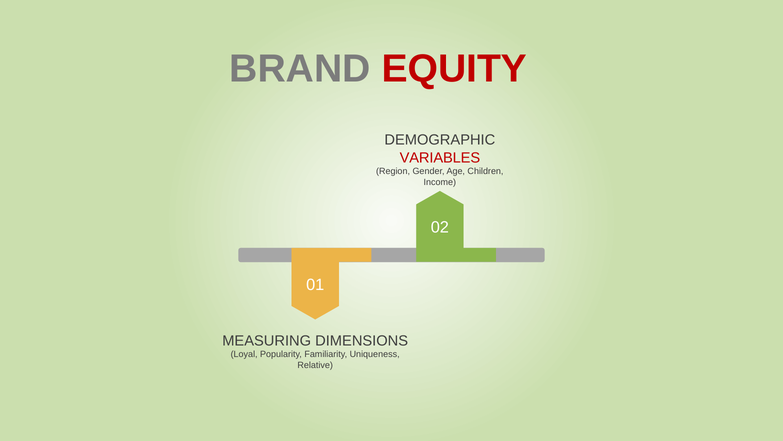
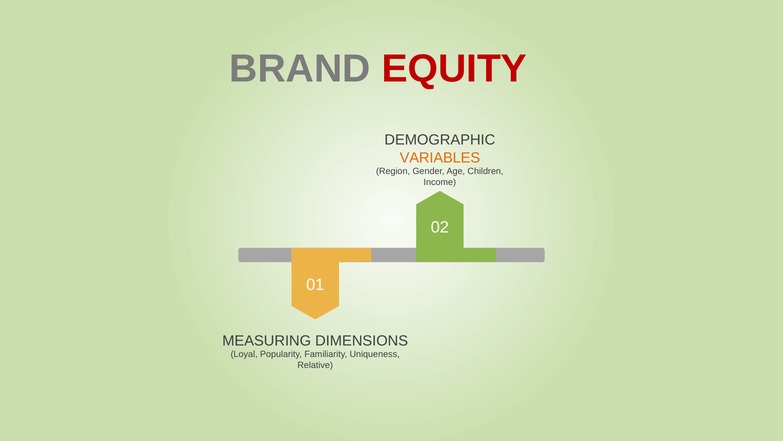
VARIABLES colour: red -> orange (440, 158)
